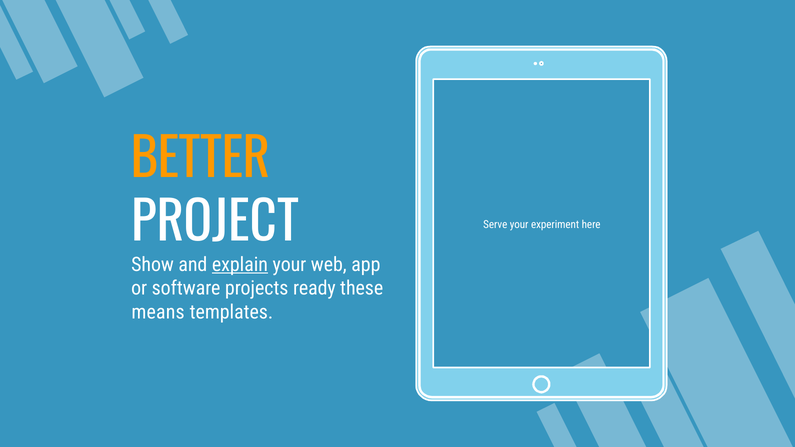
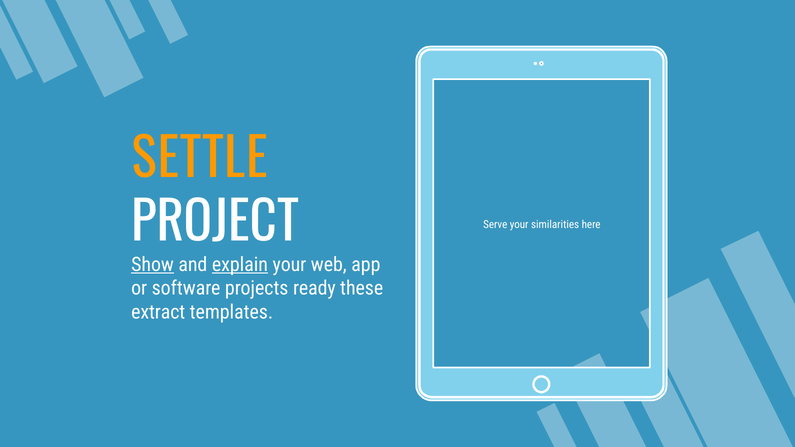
BETTER: BETTER -> SETTLE (200, 160)
experiment: experiment -> similarities (555, 225)
Show underline: none -> present (153, 265)
means: means -> extract (158, 312)
